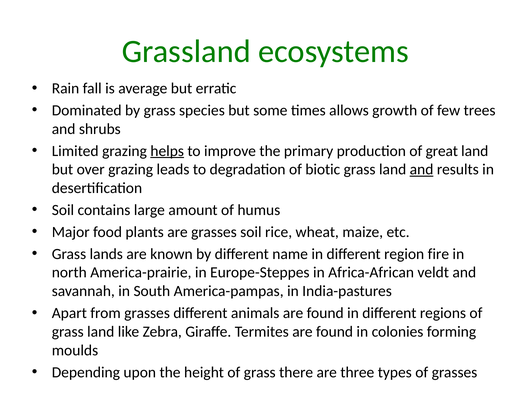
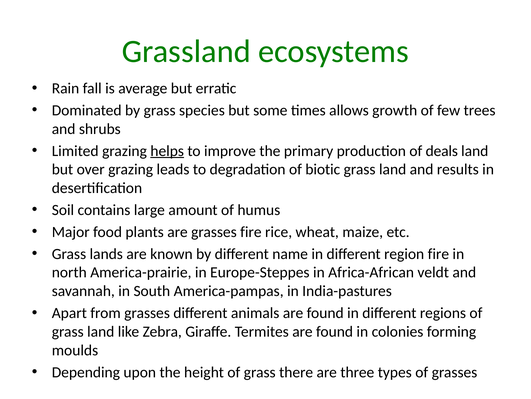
great: great -> deals (442, 151)
and underline: present -> none (422, 169)
grasses soil: soil -> fire (251, 232)
